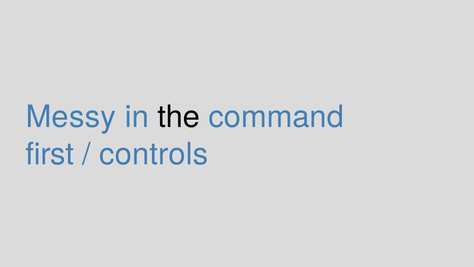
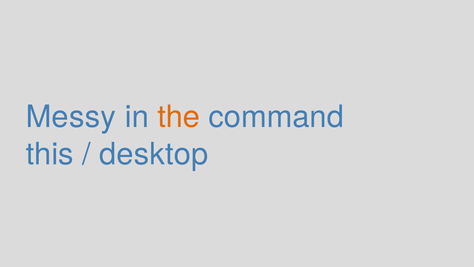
the colour: black -> orange (179, 117)
first: first -> this (50, 154)
controls: controls -> desktop (154, 154)
